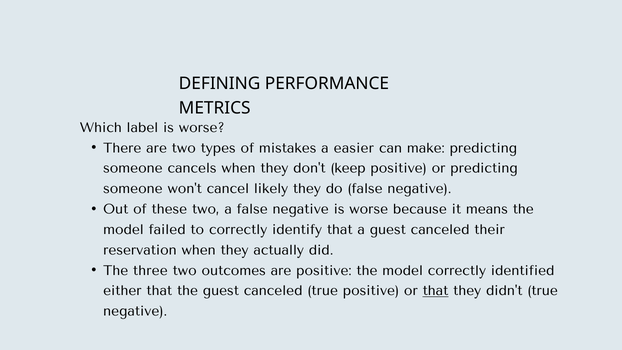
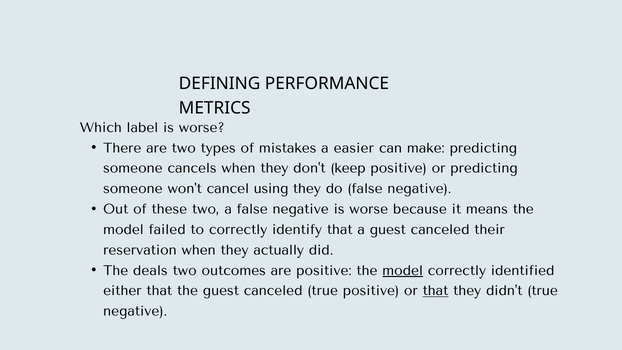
likely: likely -> using (271, 189)
three: three -> deals (150, 270)
model underline: none -> present (403, 270)
